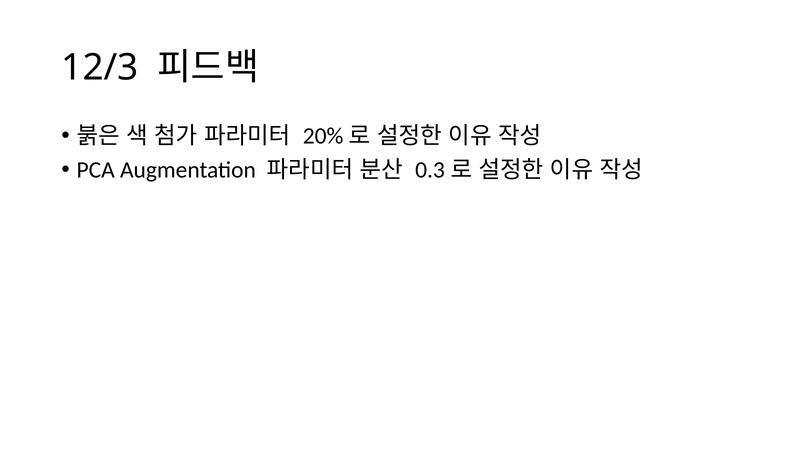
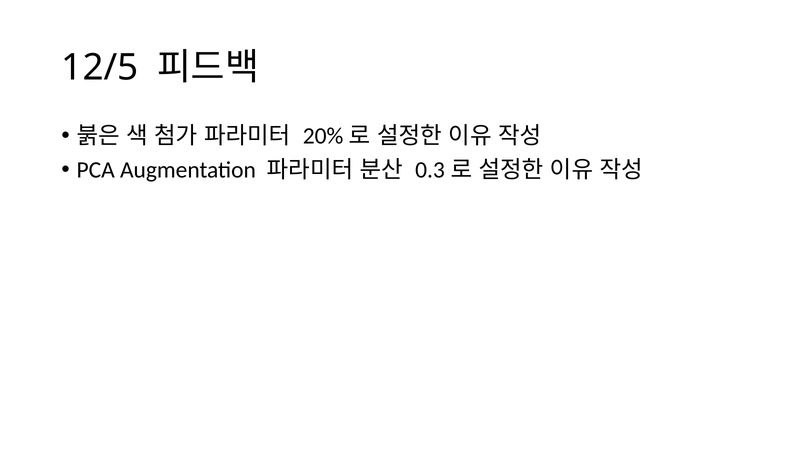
12/3: 12/3 -> 12/5 (100, 68)
